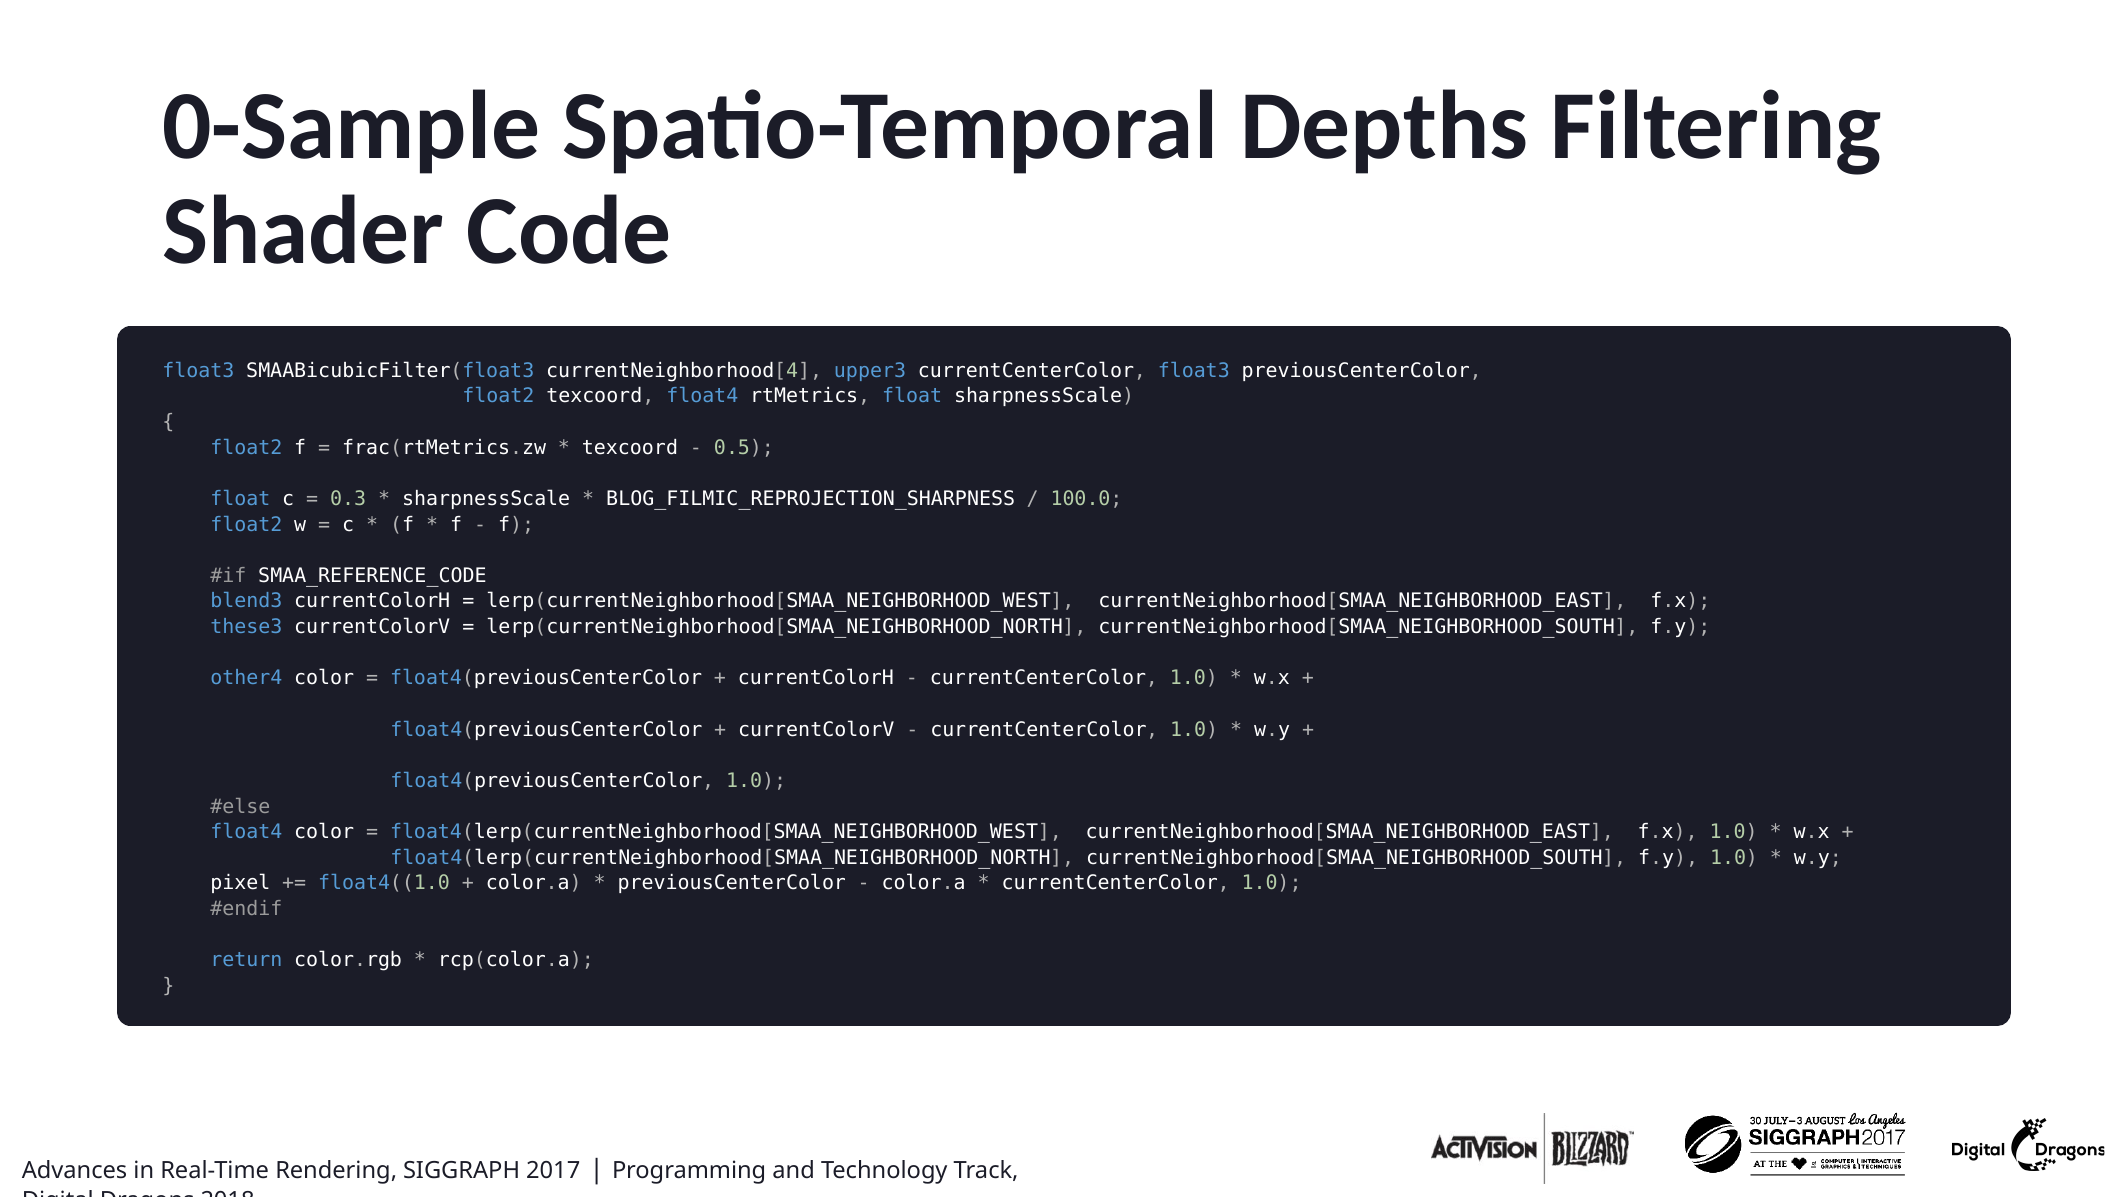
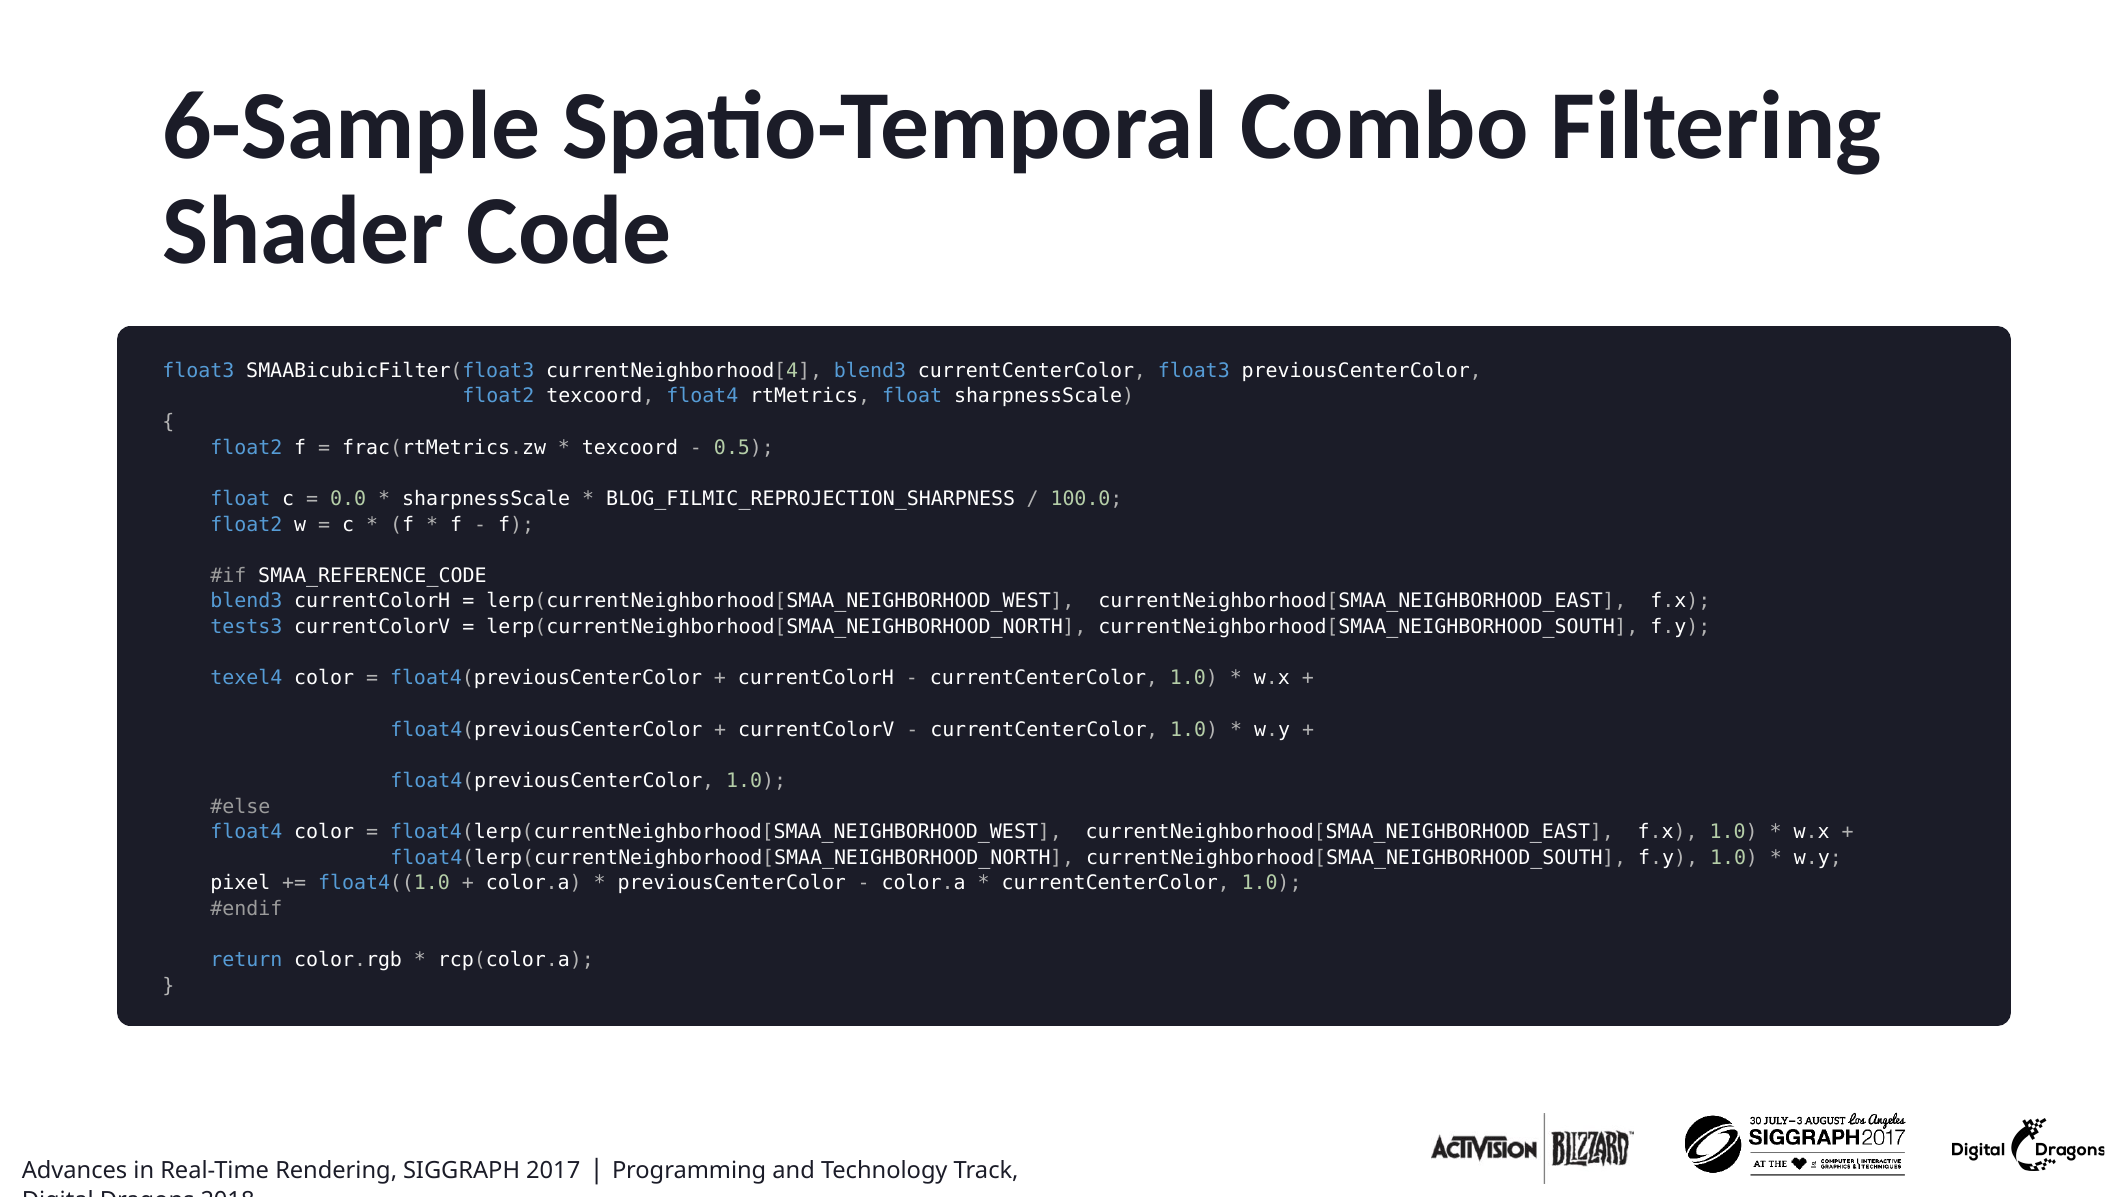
0-Sample: 0-Sample -> 6-Sample (351, 126)
Depths: Depths -> Combo (1384, 126)
currentNeighborhood[4 upper3: upper3 -> blend3 (870, 371)
0.3: 0.3 -> 0.0 (348, 499)
these3: these3 -> tests3 (246, 627)
other4: other4 -> texel4 (246, 678)
